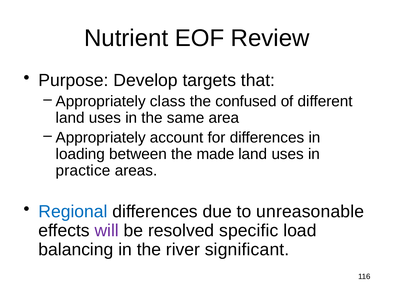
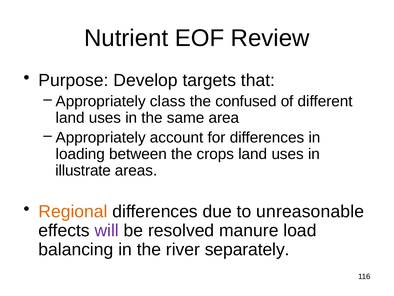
made: made -> crops (215, 154)
practice: practice -> illustrate (83, 170)
Regional colour: blue -> orange (73, 211)
specific: specific -> manure (249, 230)
significant: significant -> separately (247, 249)
